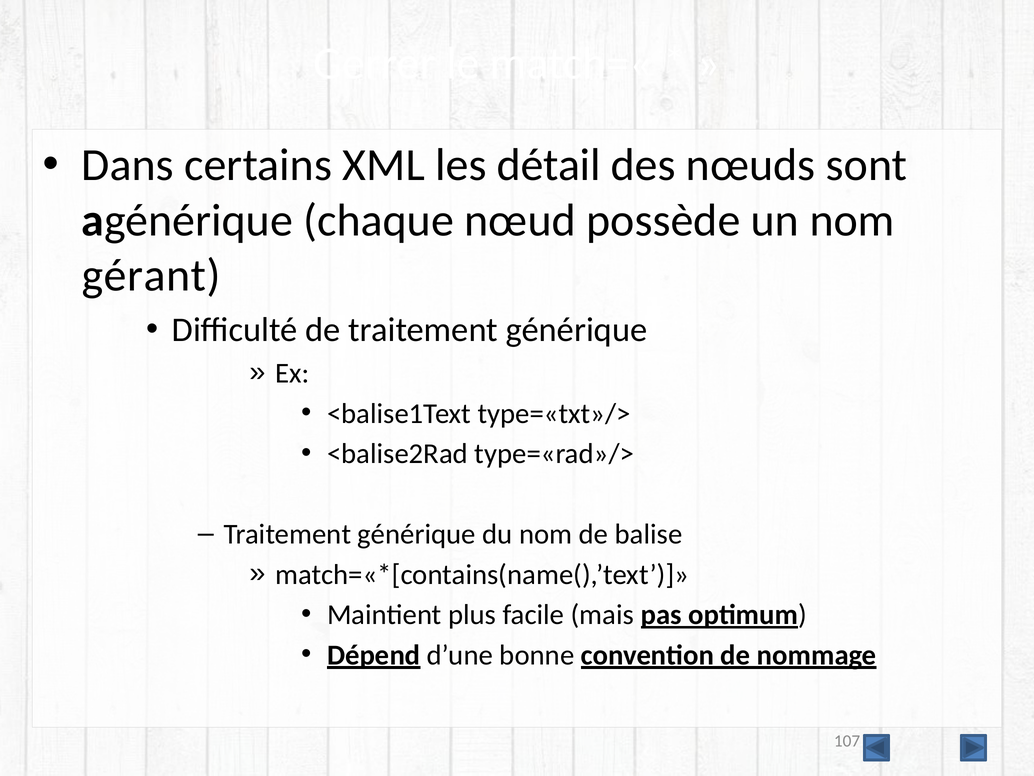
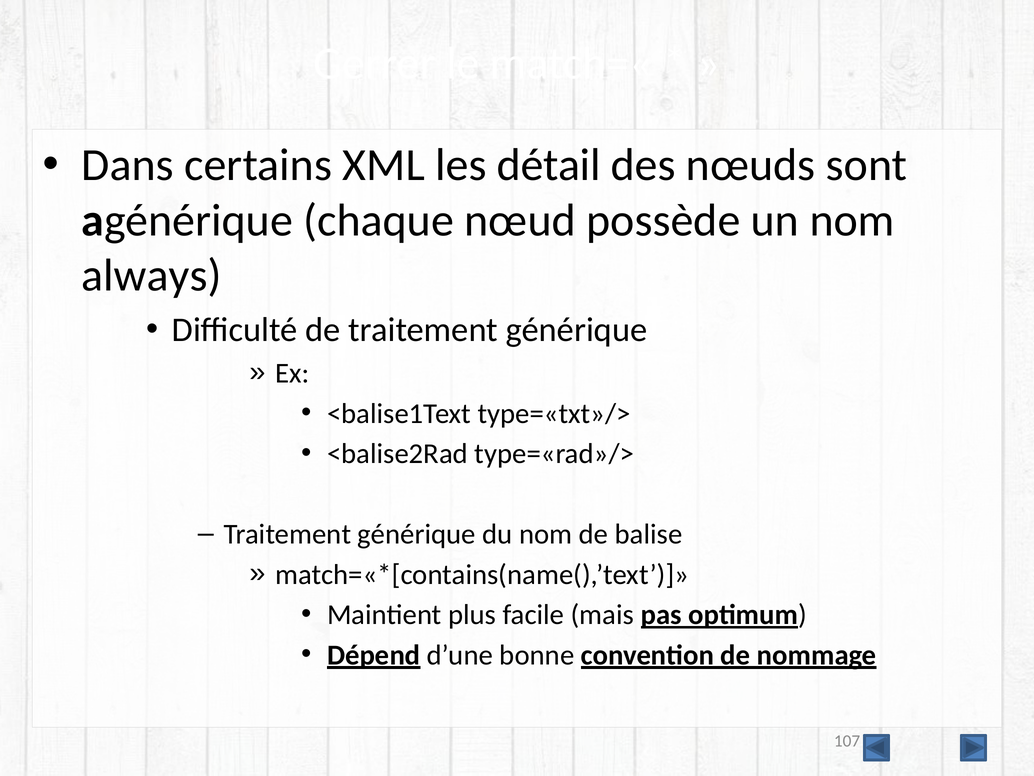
gérant: gérant -> always (151, 276)
